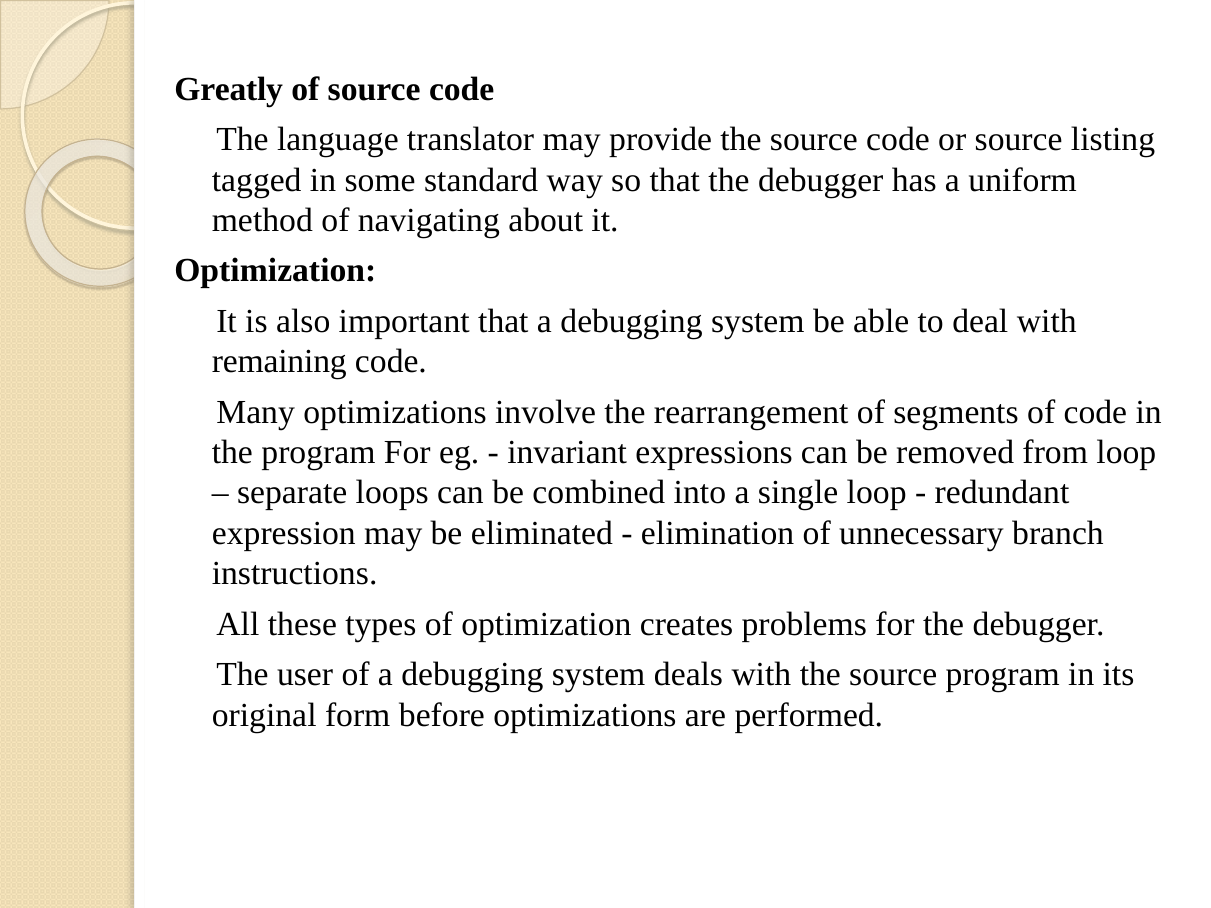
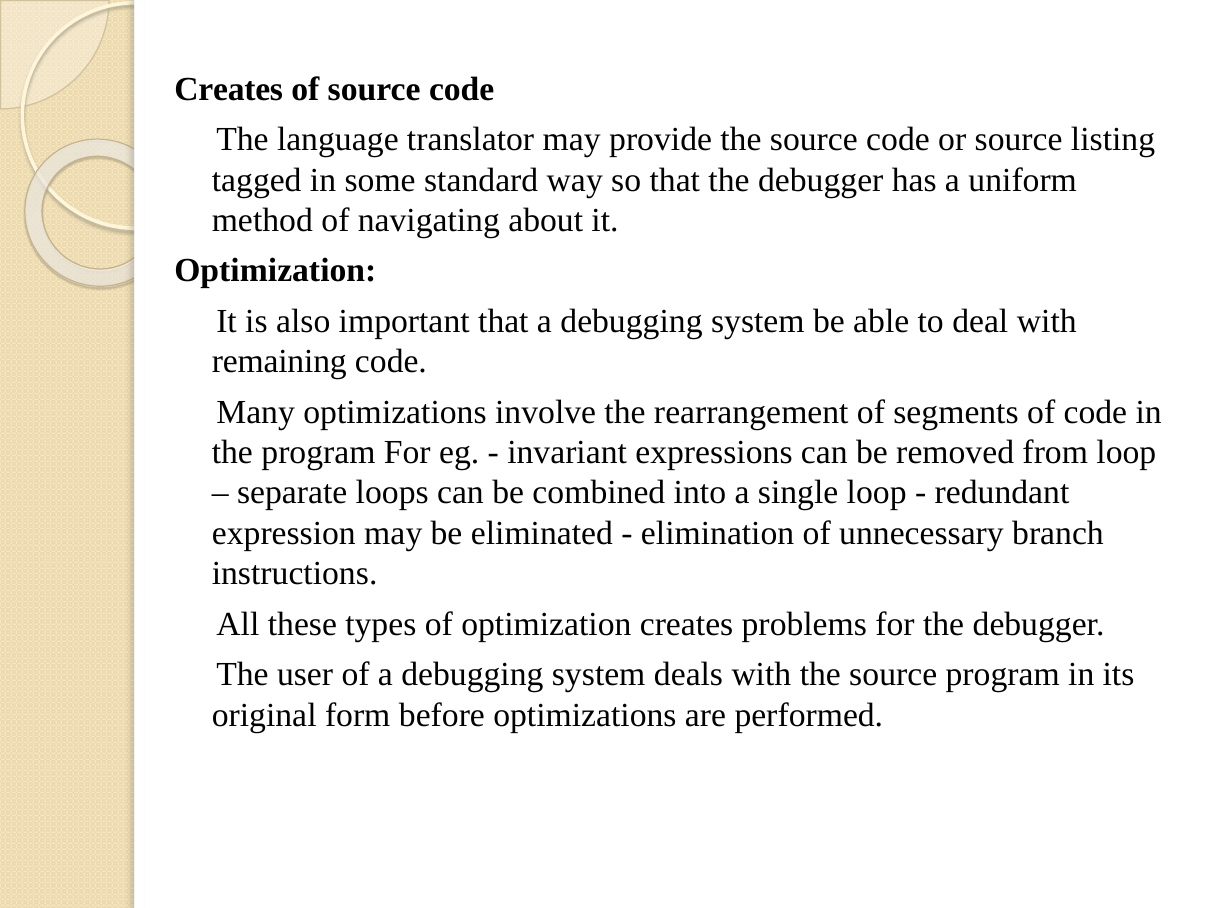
Greatly: Greatly -> Creates (229, 89)
